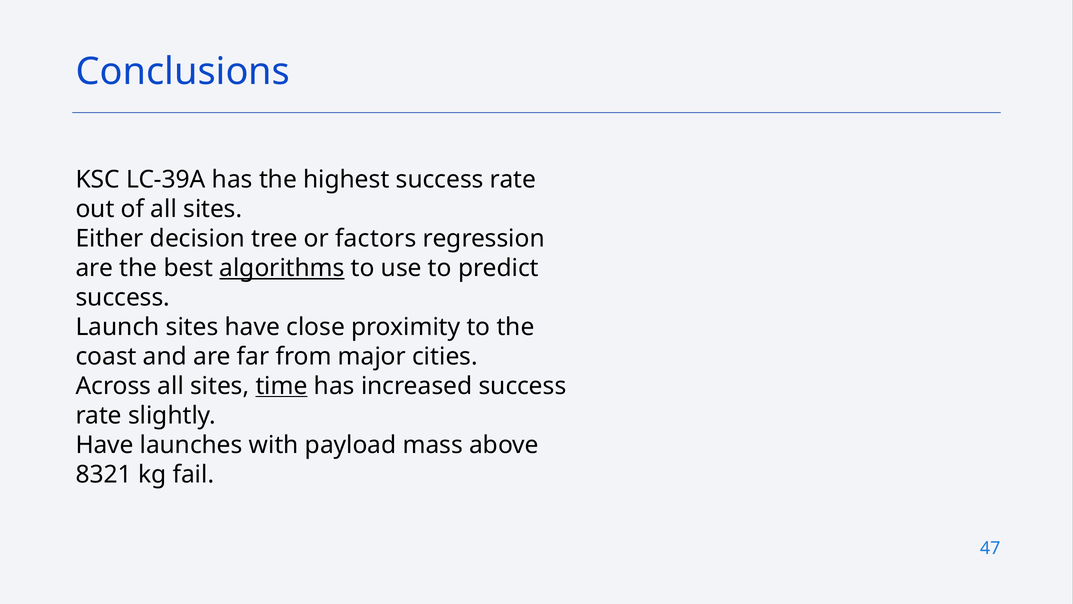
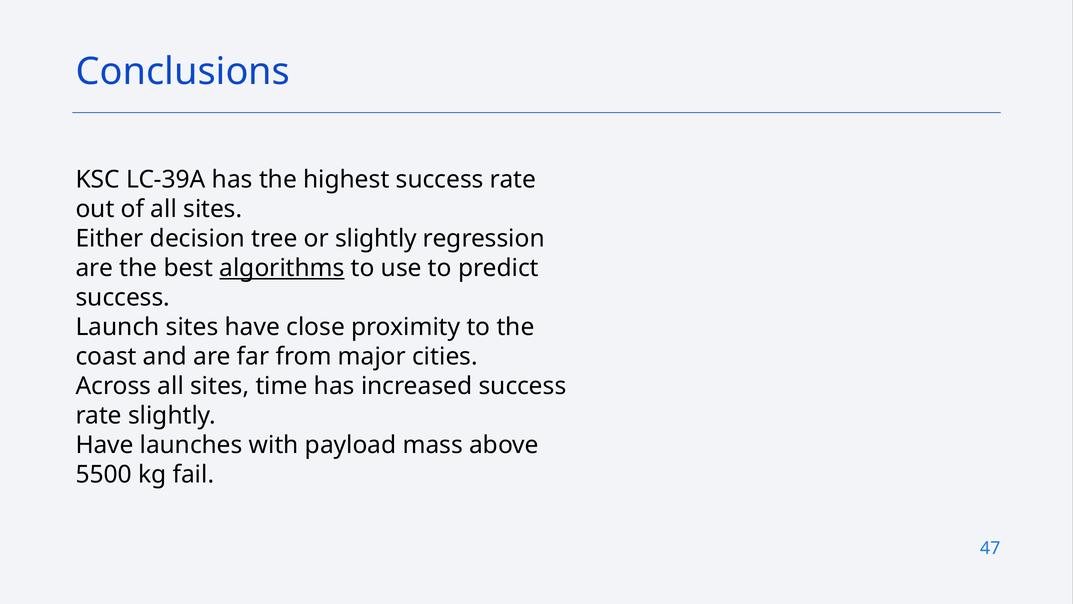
or factors: factors -> slightly (376, 238)
time underline: present -> none (282, 386)
8321: 8321 -> 5500 (104, 474)
